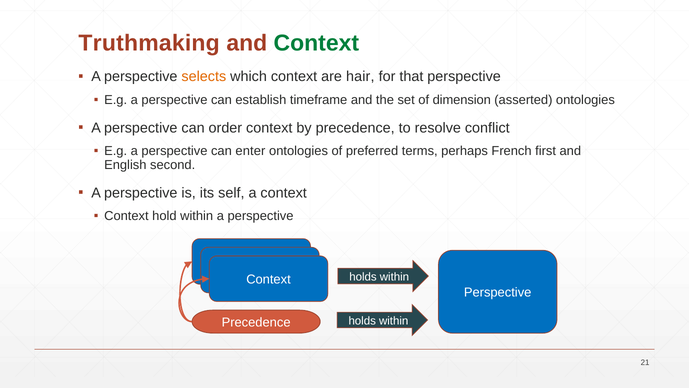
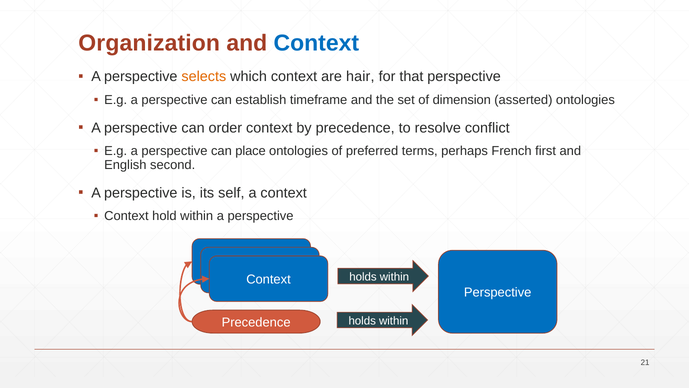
Truthmaking: Truthmaking -> Organization (149, 43)
Context colour: green -> blue (316, 43)
enter: enter -> place (251, 151)
